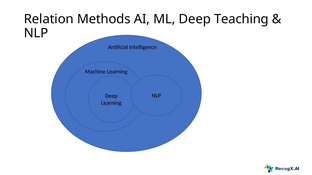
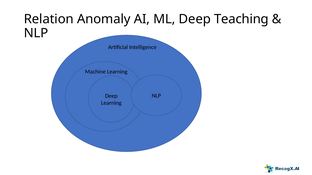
Methods: Methods -> Anomaly (104, 19)
